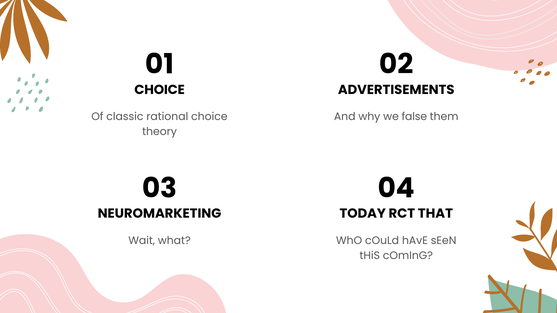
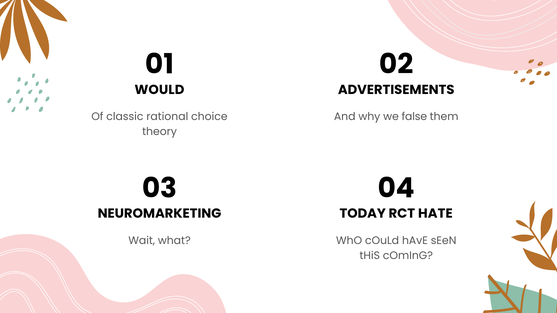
CHOICE: CHOICE -> WOULD (159, 90)
THAT: THAT -> HATE (435, 214)
